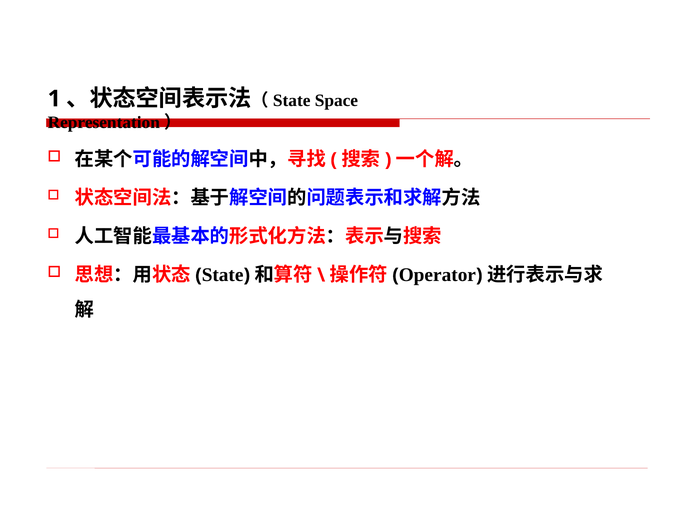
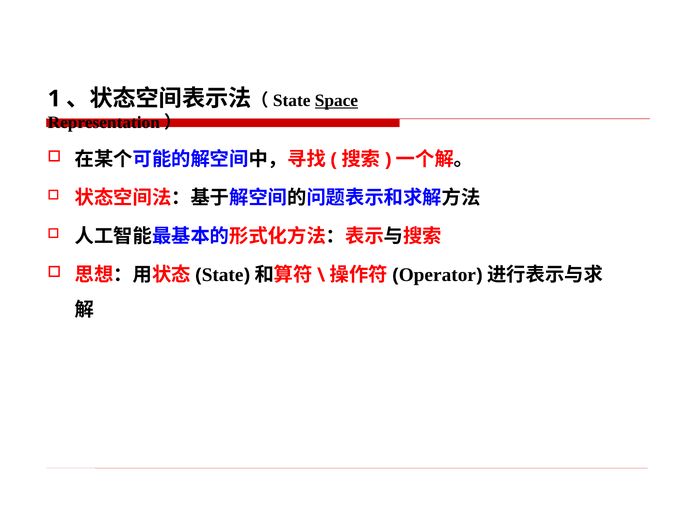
Space underline: none -> present (336, 101)
